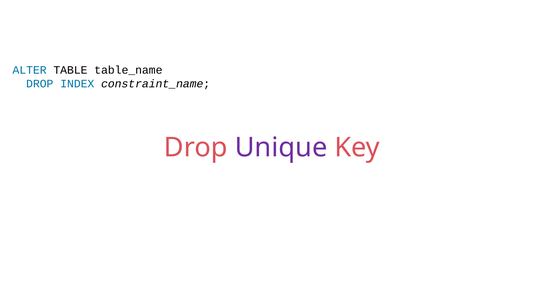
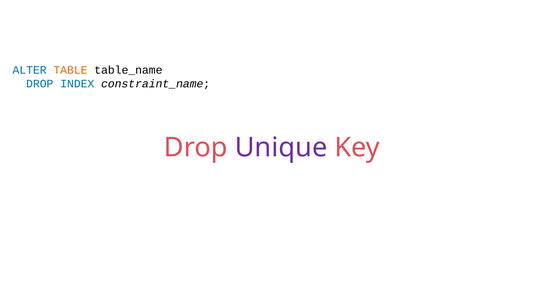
TABLE colour: black -> orange (70, 70)
